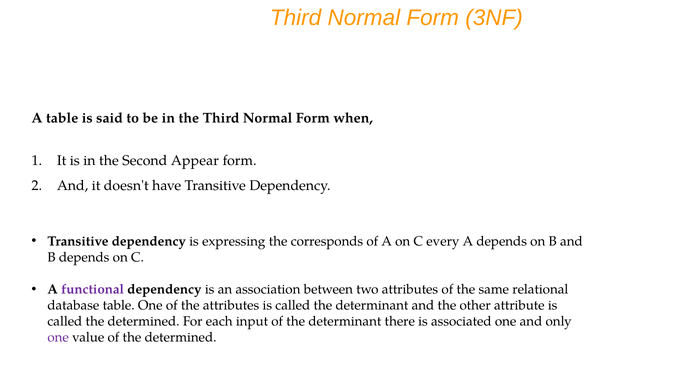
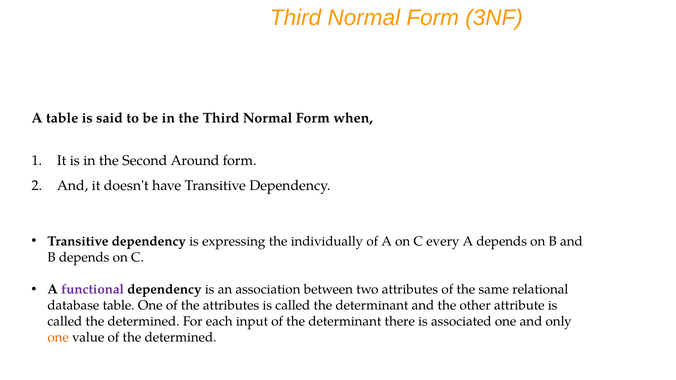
Appear: Appear -> Around (195, 160)
corresponds: corresponds -> individually (327, 241)
one colour: purple -> orange (58, 338)
